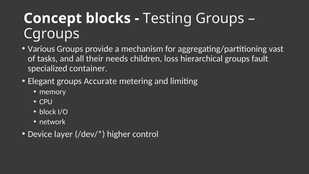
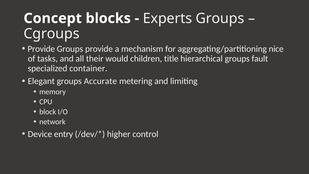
Testing: Testing -> Experts (167, 18)
Various: Various -> Provide (41, 49)
vast: vast -> nice (276, 49)
needs: needs -> would (117, 59)
loss: loss -> title (171, 59)
layer: layer -> entry (64, 134)
